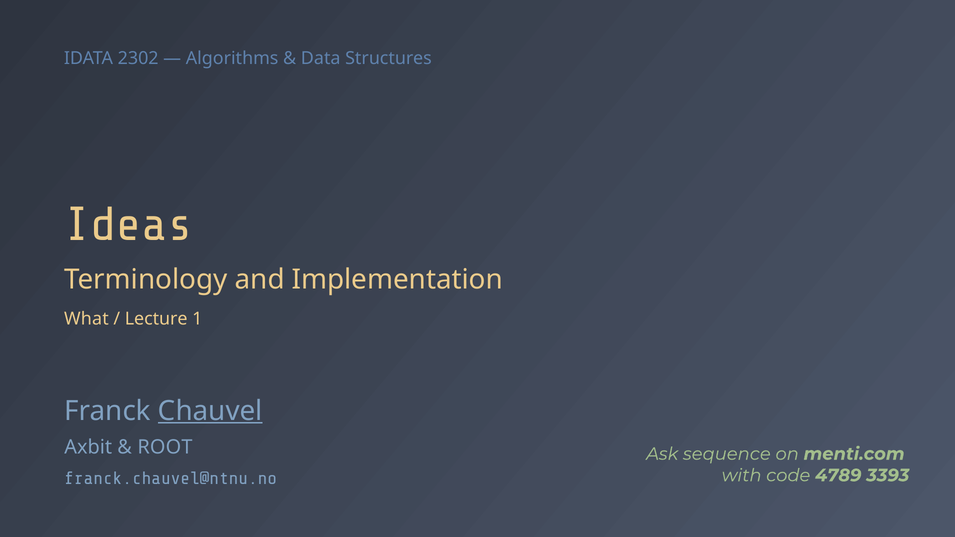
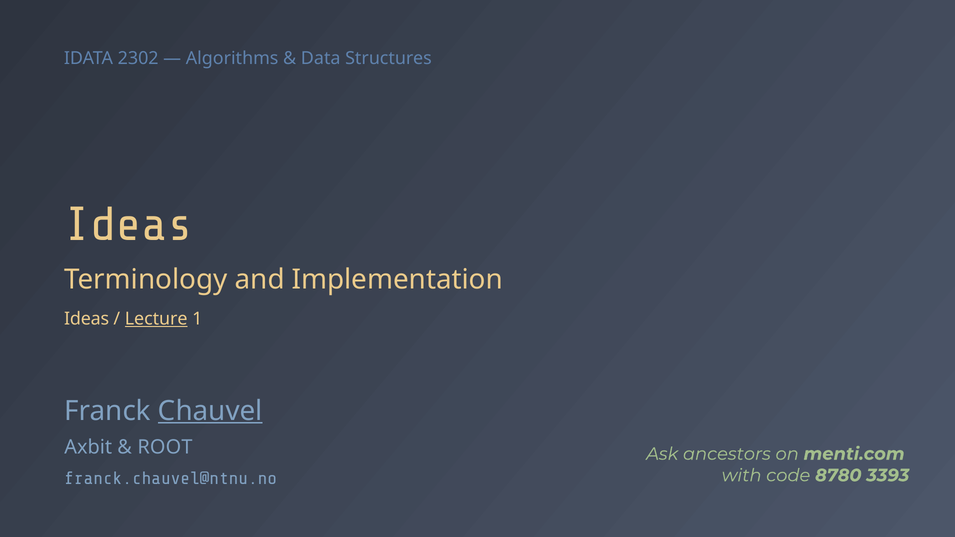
What: What -> Ideas (87, 319)
Lecture underline: none -> present (156, 319)
sequence: sequence -> ancestors (727, 454)
4789: 4789 -> 8780 (838, 476)
